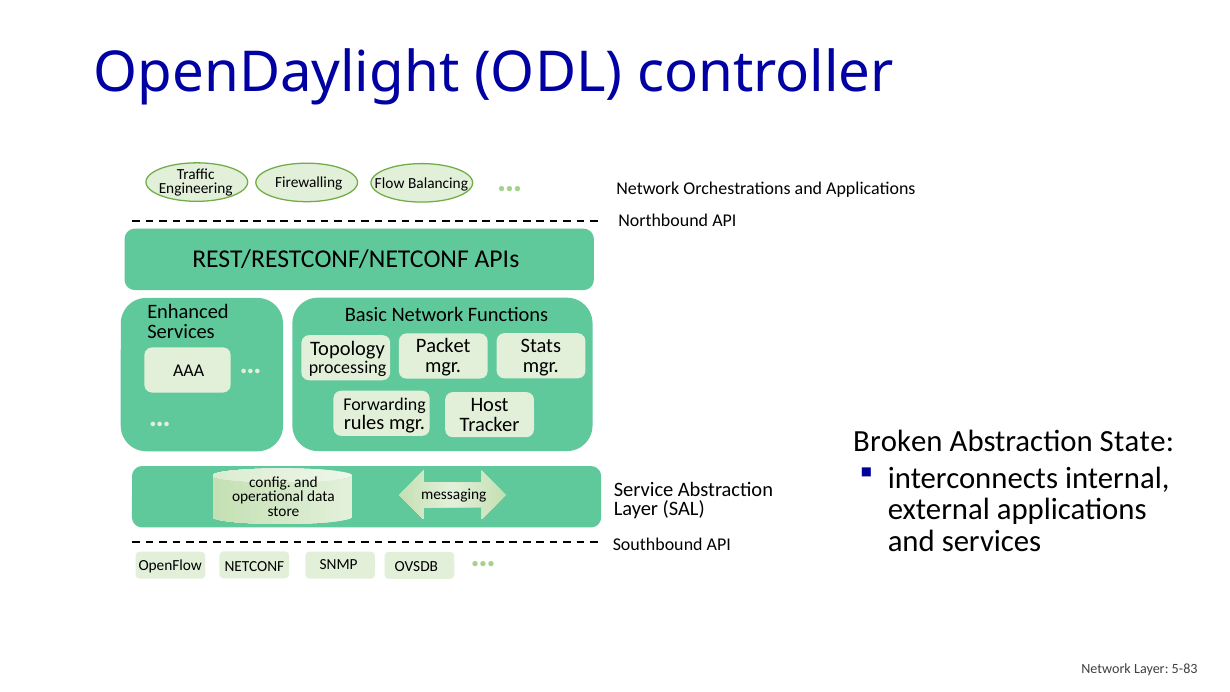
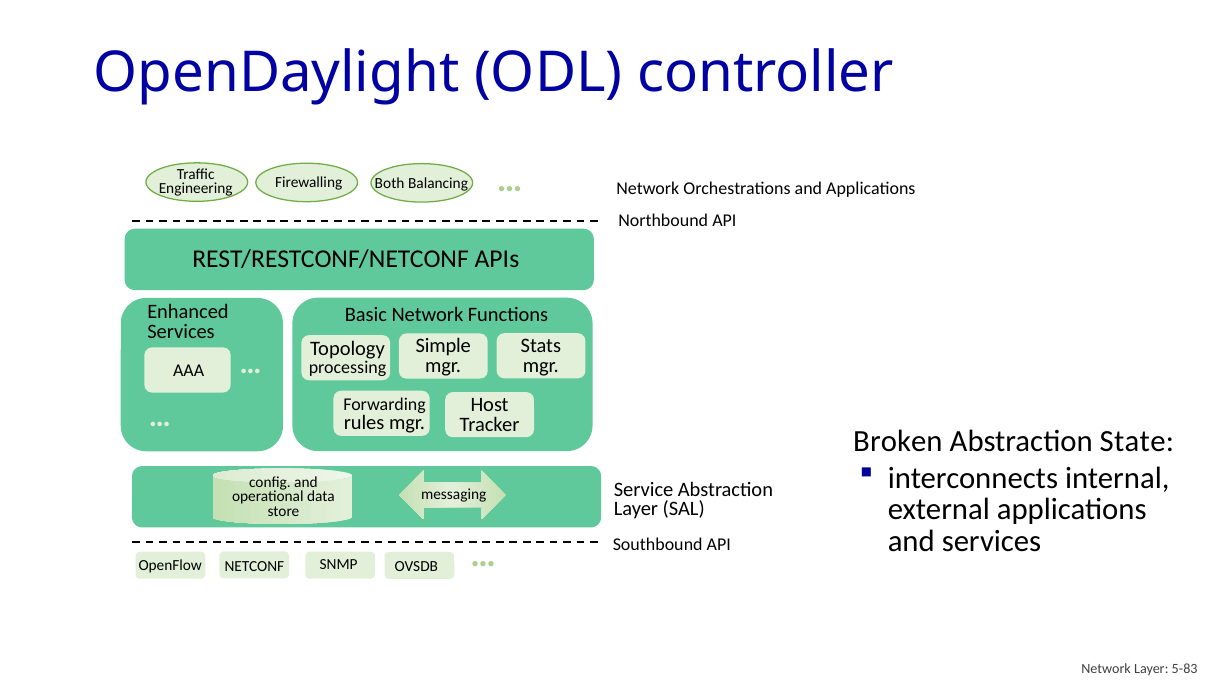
Flow: Flow -> Both (390, 183)
Packet: Packet -> Simple (443, 346)
